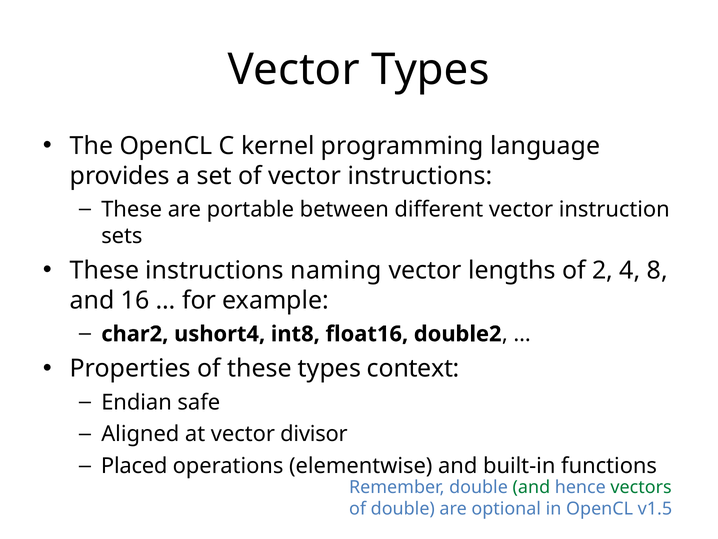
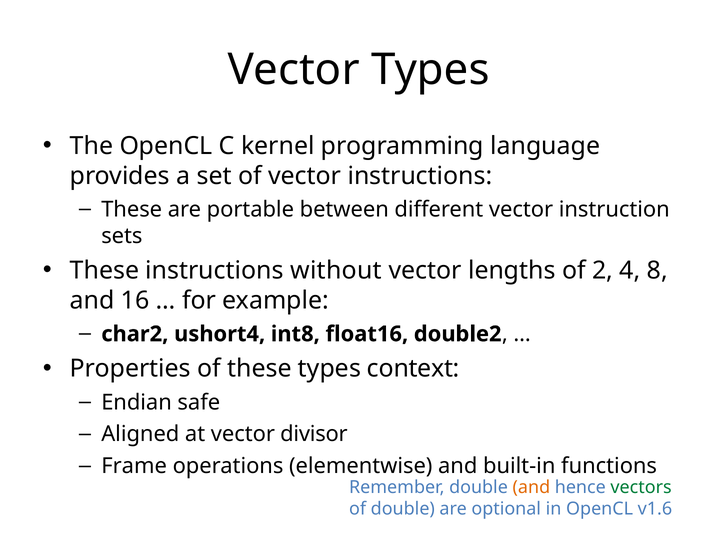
naming: naming -> without (336, 270)
Placed: Placed -> Frame (134, 466)
and colour: green -> orange (531, 487)
v1.5: v1.5 -> v1.6 (655, 508)
